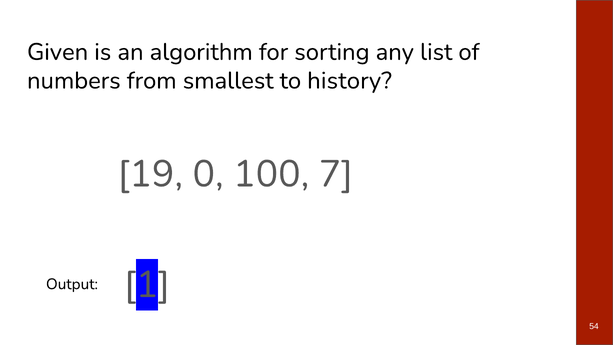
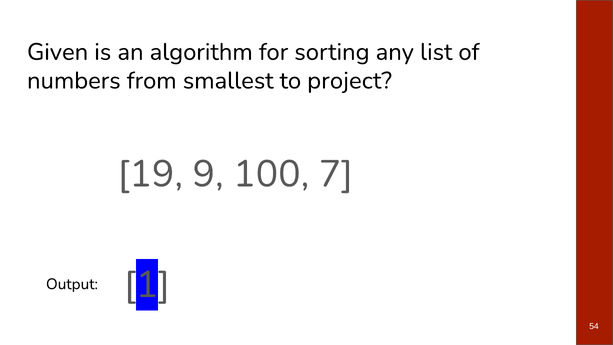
history: history -> project (350, 81)
0: 0 -> 9 (208, 174)
